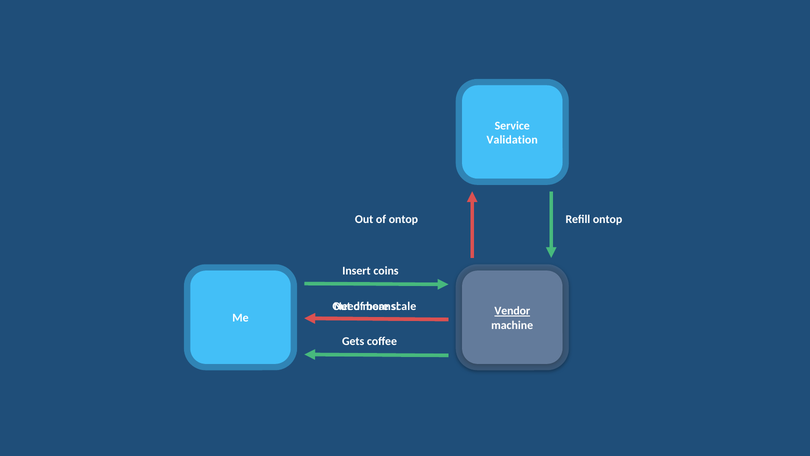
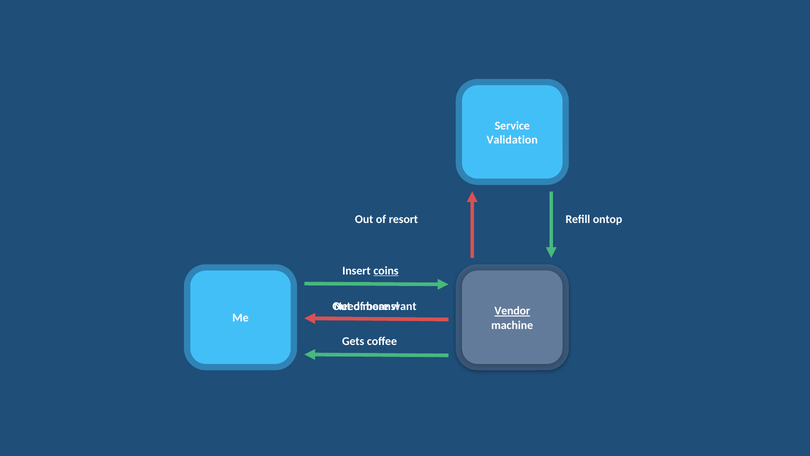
of ontop: ontop -> resort (403, 219)
coins underline: none -> present (386, 271)
scale: scale -> want (404, 306)
